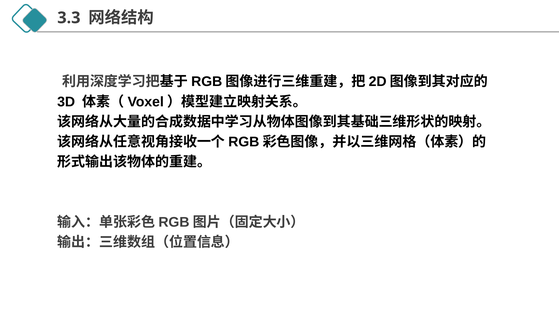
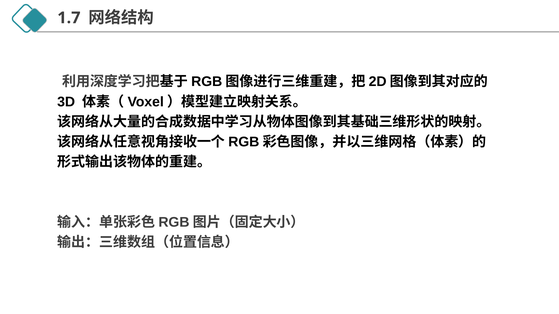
3.3: 3.3 -> 1.7 (69, 18)
